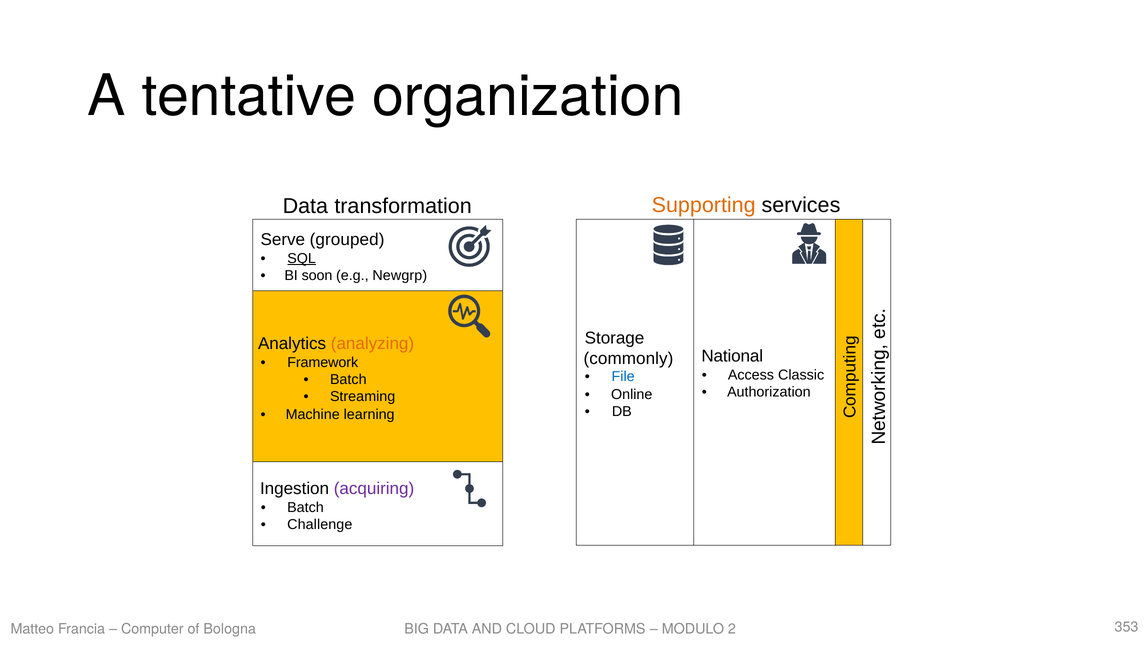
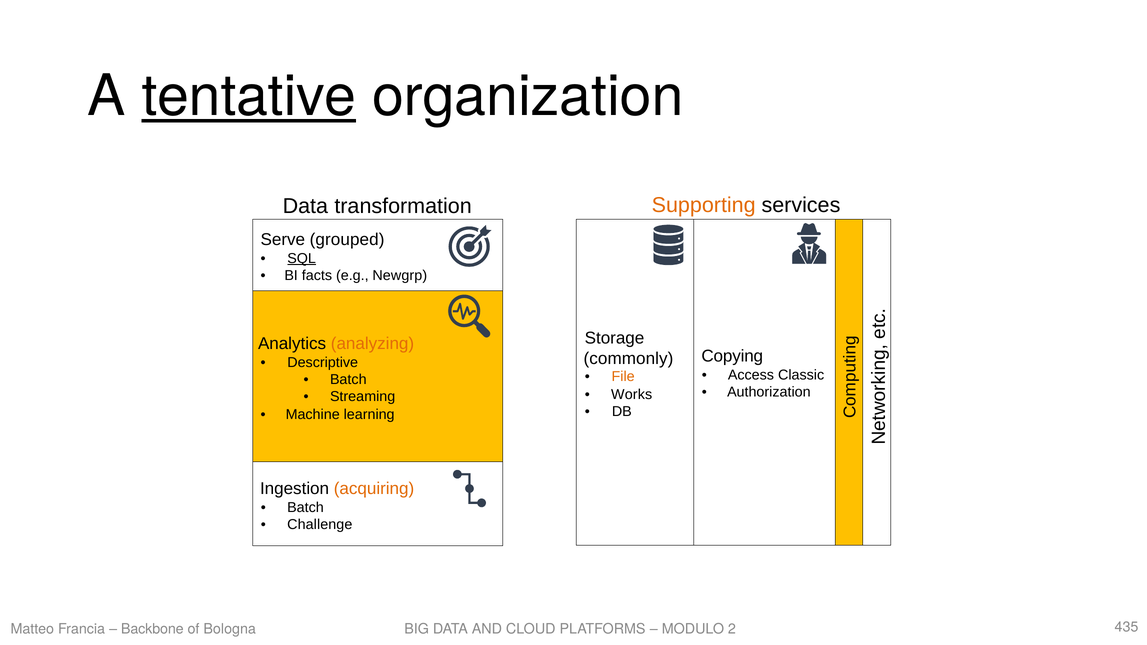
tentative underline: none -> present (249, 96)
soon: soon -> facts (317, 276)
National: National -> Copying (732, 356)
Framework: Framework -> Descriptive (323, 362)
File colour: blue -> orange (623, 377)
Online: Online -> Works (632, 395)
acquiring colour: purple -> orange (374, 489)
Computer: Computer -> Backbone (152, 629)
353: 353 -> 435 (1127, 627)
